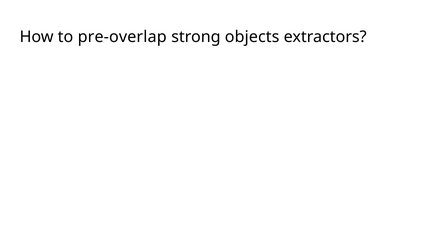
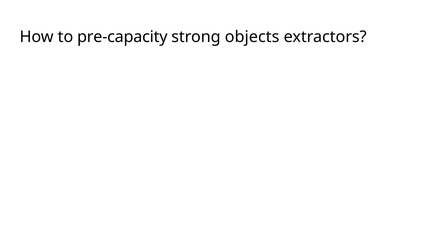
pre-overlap: pre-overlap -> pre-capacity (122, 37)
